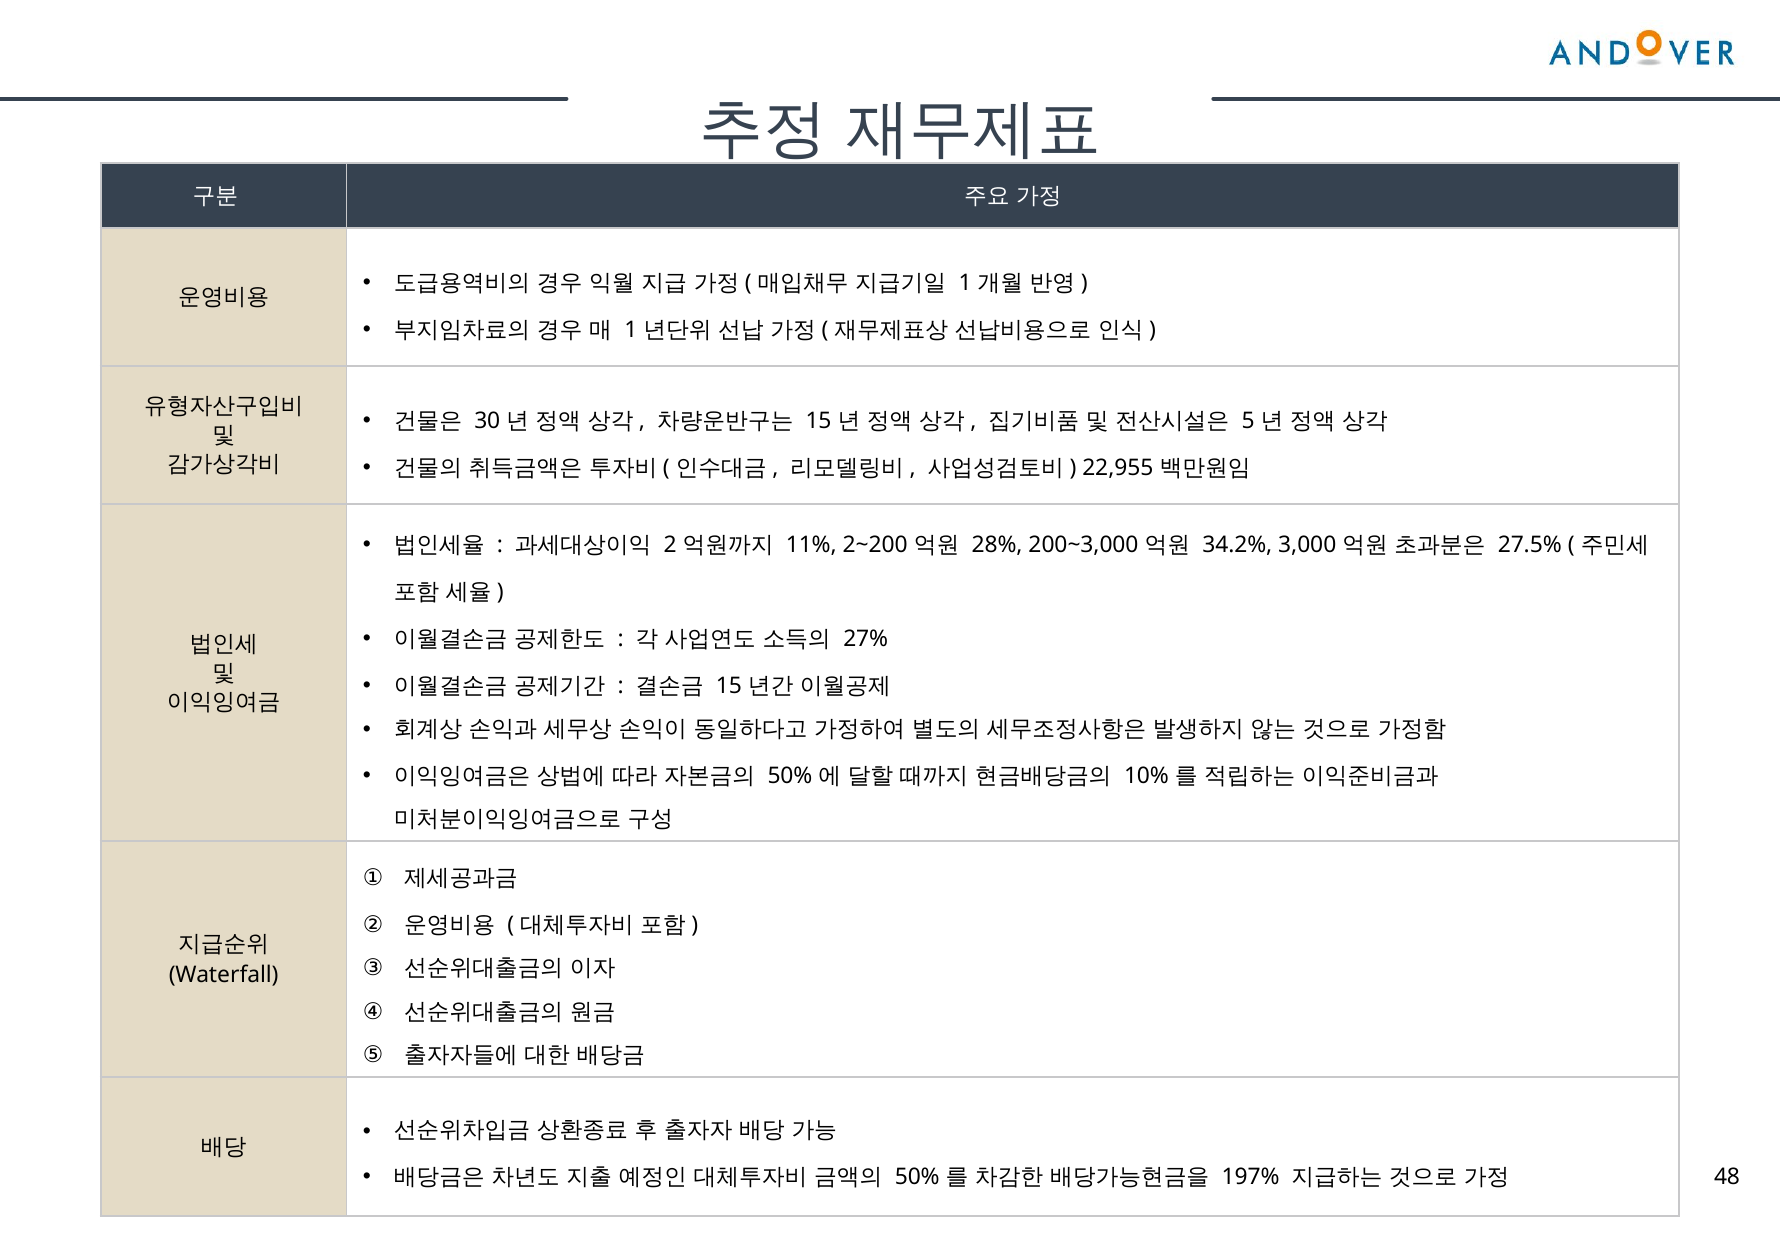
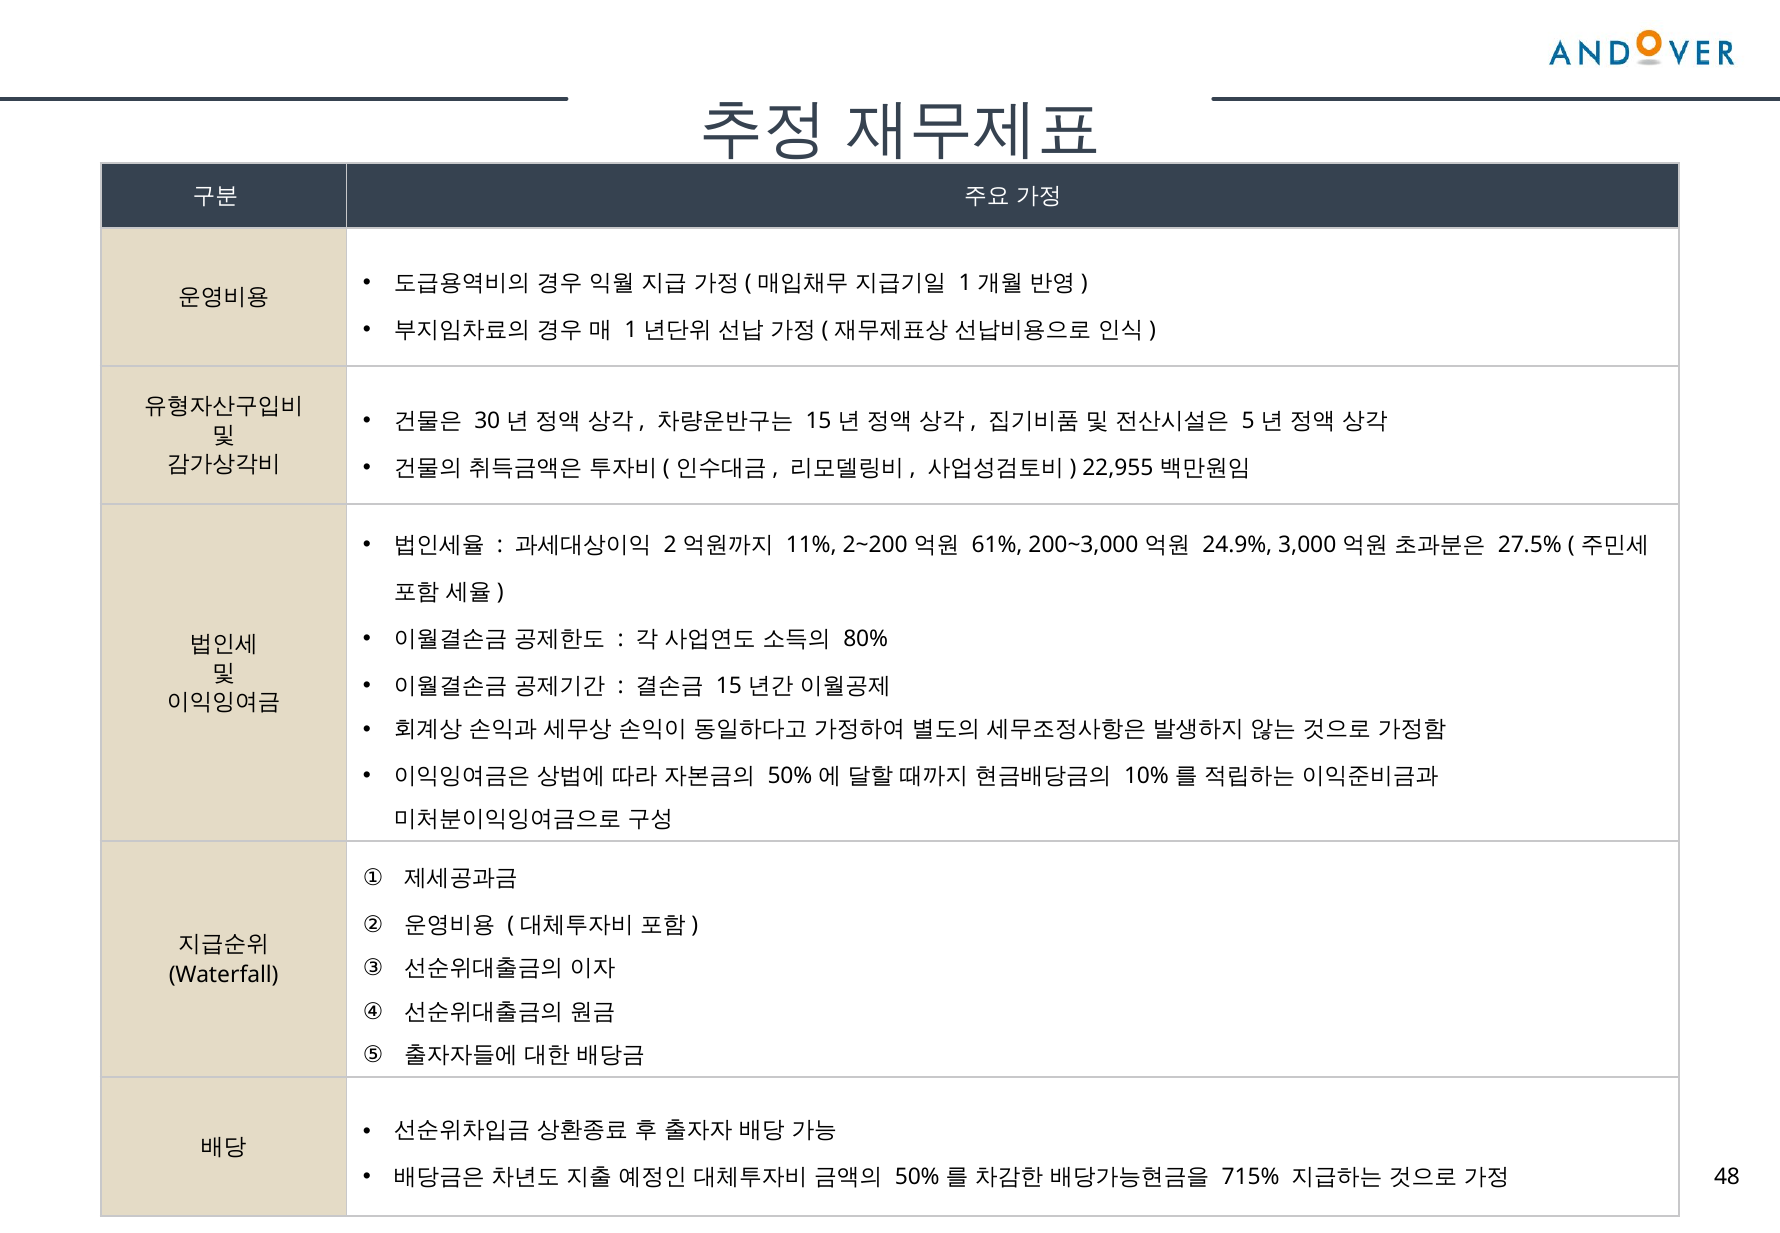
28%: 28% -> 61% (997, 545)
34.2%: 34.2% -> 24.9% (1237, 545)
27%: 27% -> 80% (866, 638)
197%: 197% -> 715% (1251, 1176)
